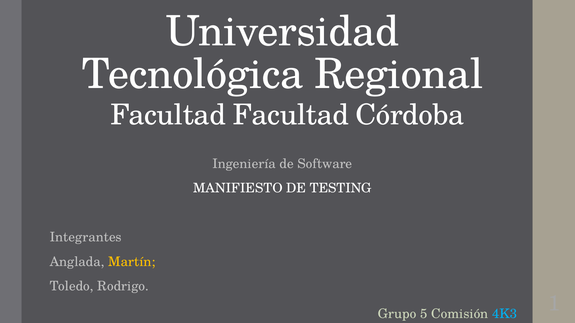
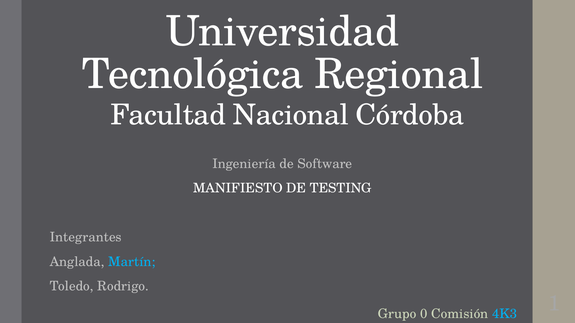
Facultad Facultad: Facultad -> Nacional (291, 115)
Martín colour: yellow -> light blue (132, 262)
5: 5 -> 0 (424, 314)
